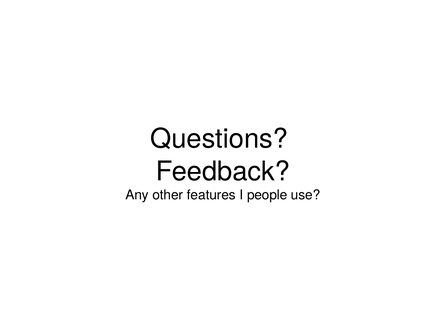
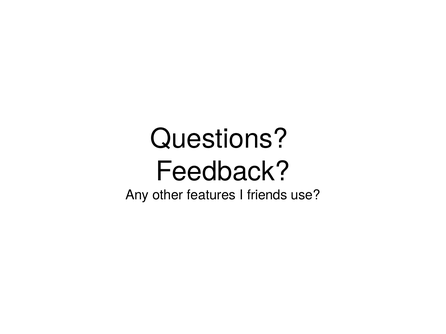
people: people -> friends (267, 195)
